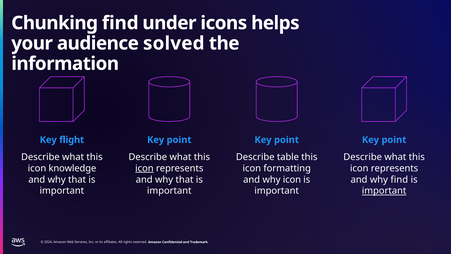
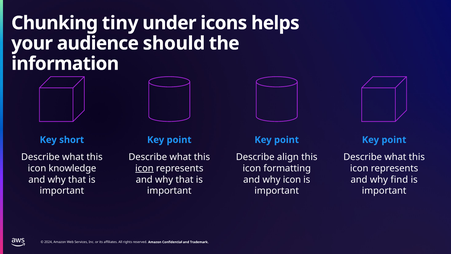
Chunking find: find -> tiny (120, 23)
solved: solved -> should (174, 43)
flight: flight -> short (72, 140)
table: table -> align (288, 157)
important underline: present -> none (384, 191)
